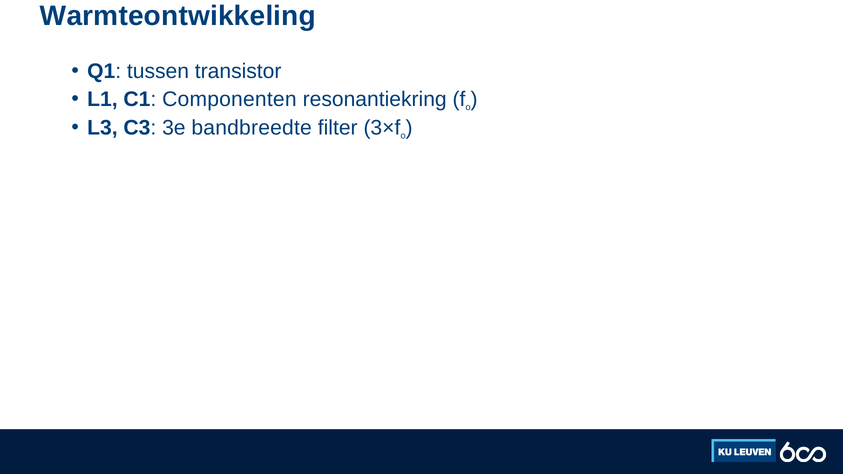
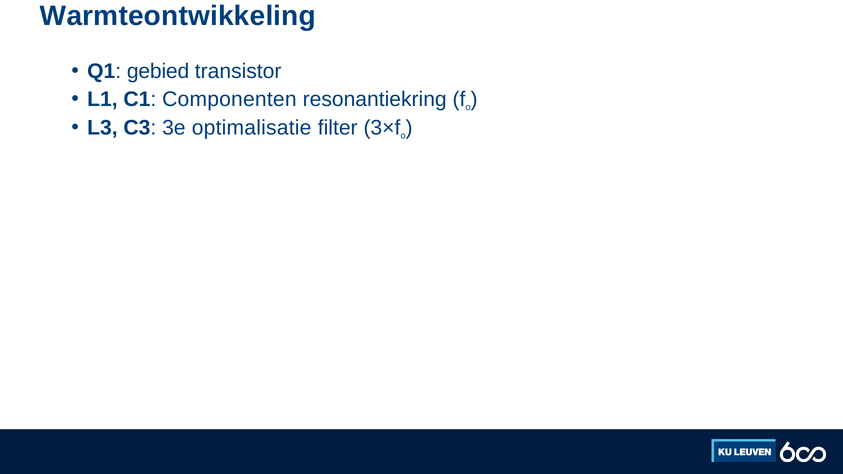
tussen: tussen -> gebied (158, 71)
bandbreedte: bandbreedte -> optimalisatie (252, 128)
